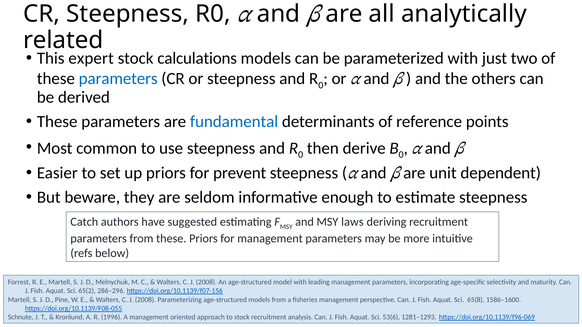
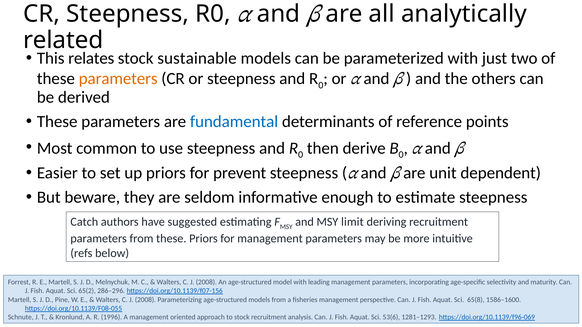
expert: expert -> relates (91, 58)
calculations: calculations -> sustainable (197, 58)
parameters colour: blue -> orange (118, 79)
laws: laws -> limit (352, 222)
